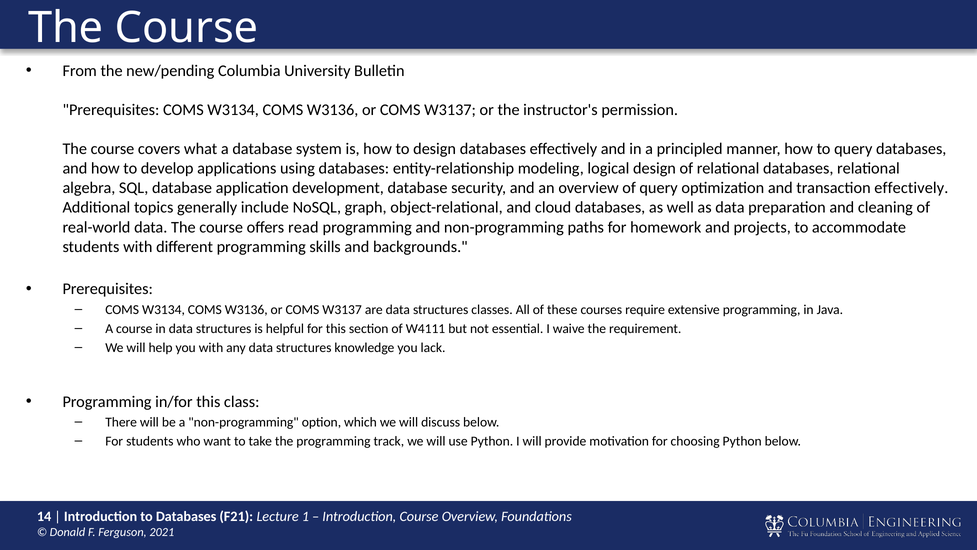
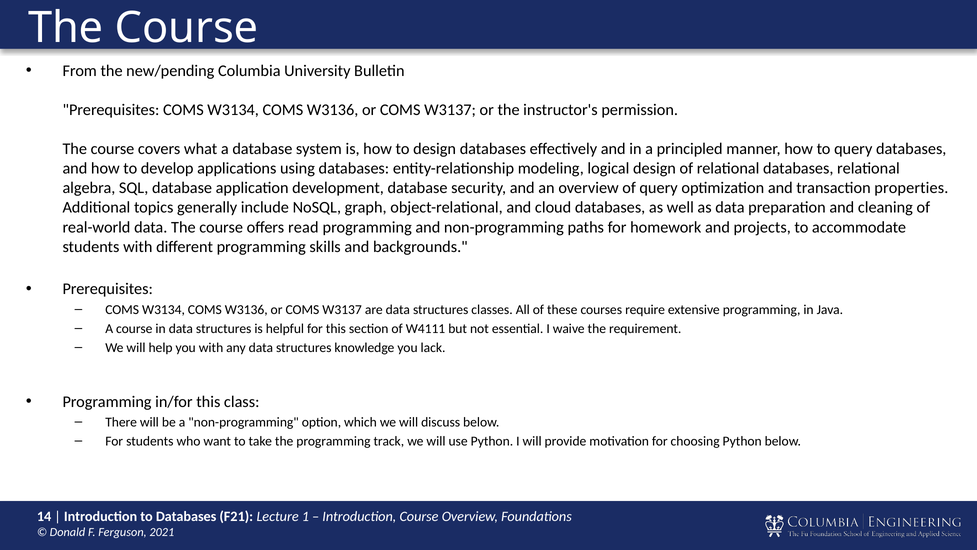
transaction effectively: effectively -> properties (911, 188)
